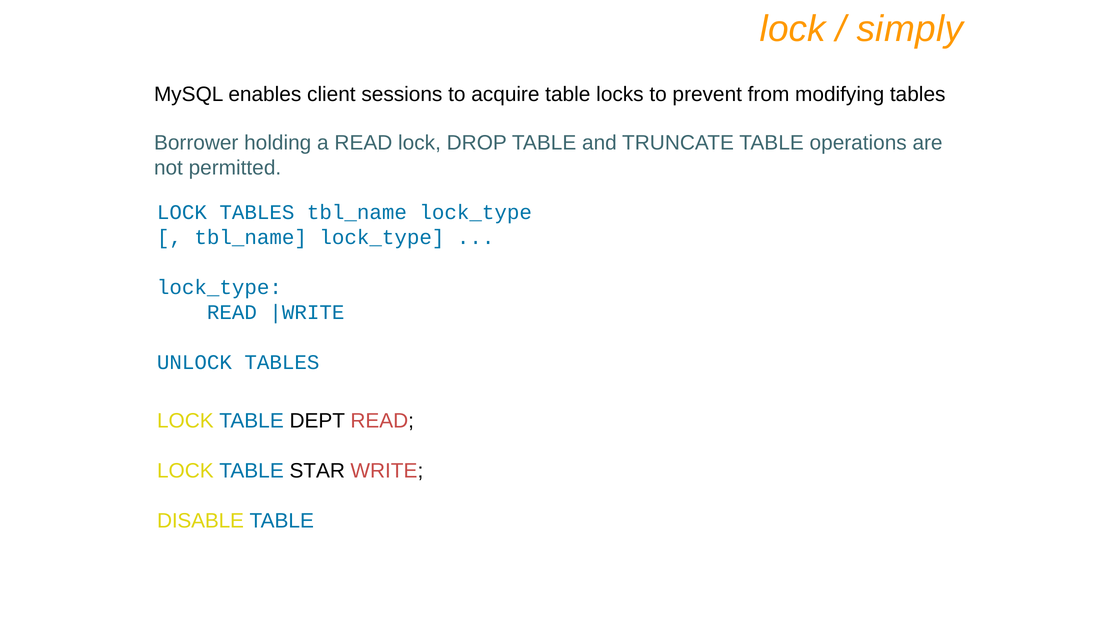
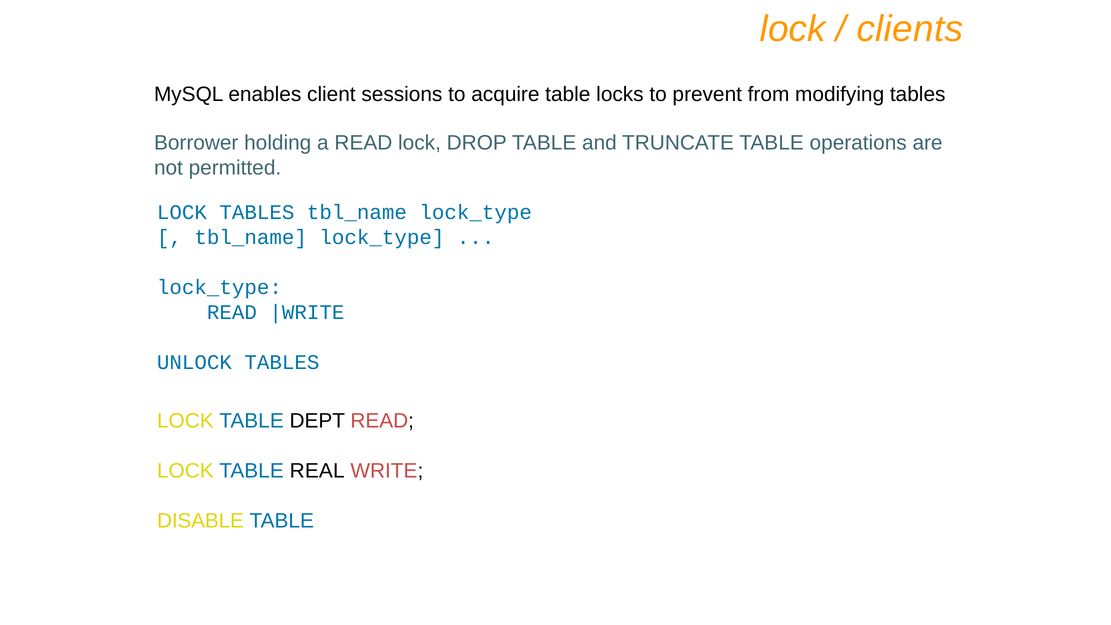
simply: simply -> clients (910, 29)
STAR: STAR -> REAL (317, 471)
